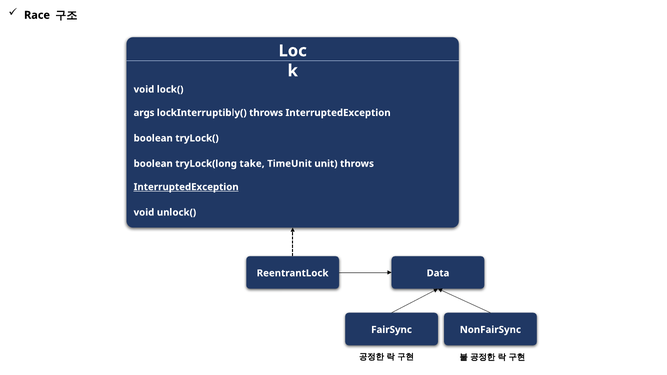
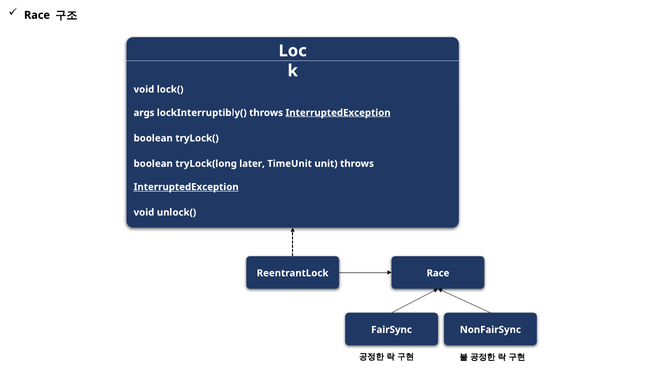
InterruptedException underline: none -> present (338, 113)
take: take -> later (252, 164)
ReentrantLock Data: Data -> Race (438, 273)
